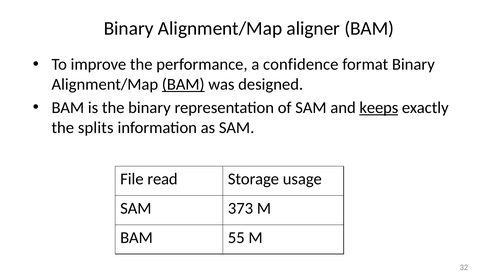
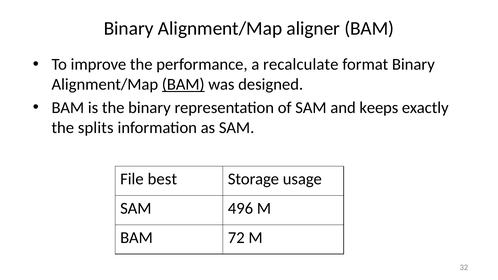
confidence: confidence -> recalculate (301, 65)
keeps underline: present -> none (379, 108)
read: read -> best (162, 179)
373: 373 -> 496 (240, 208)
55: 55 -> 72 (236, 238)
